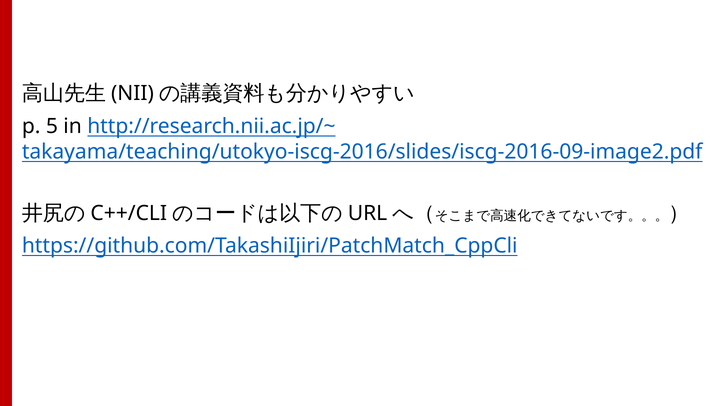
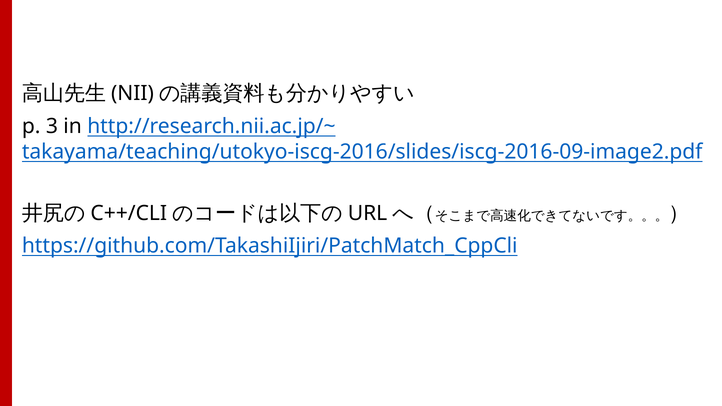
5: 5 -> 3 (52, 126)
